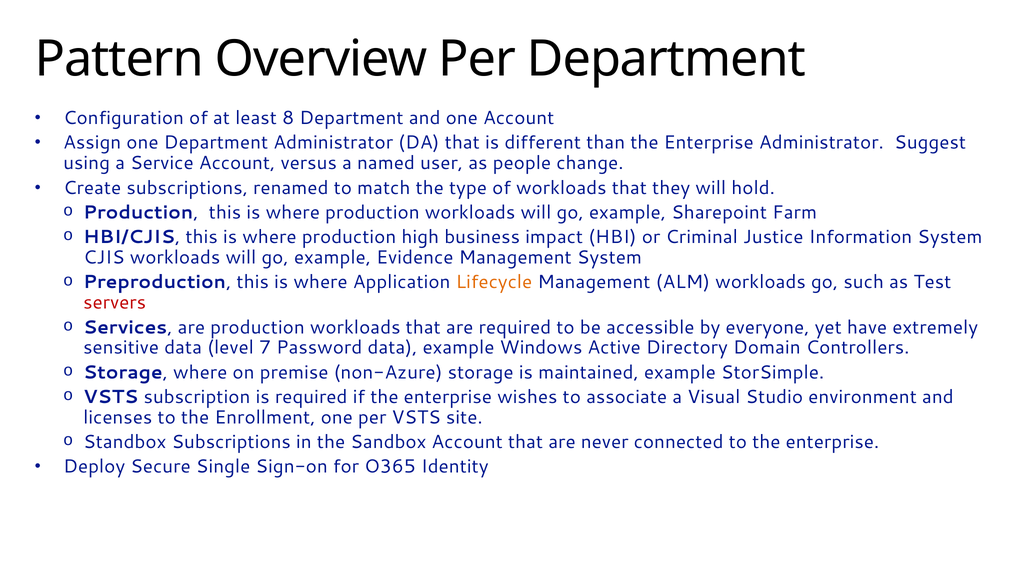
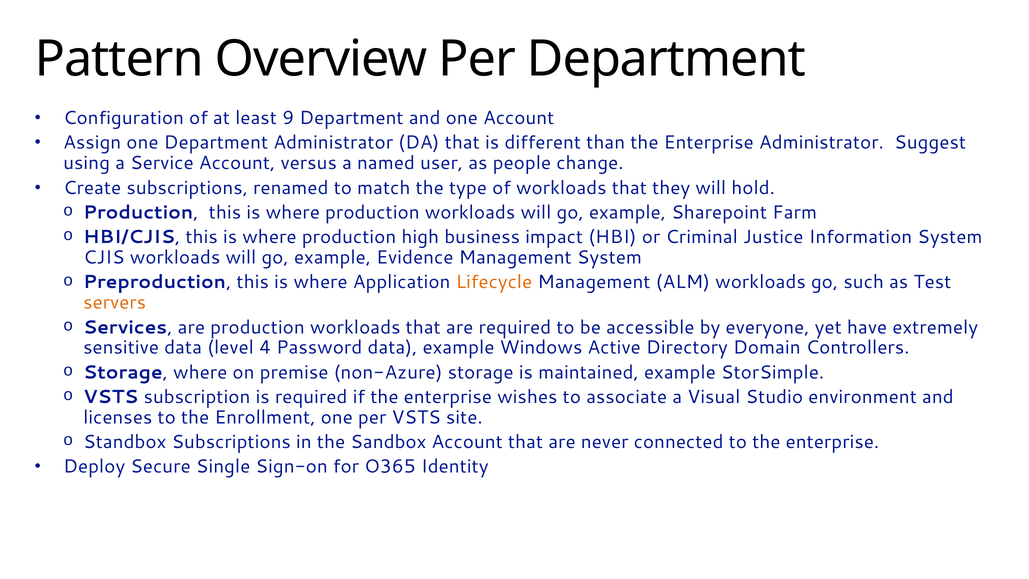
8: 8 -> 9 (288, 118)
servers colour: red -> orange (115, 302)
7: 7 -> 4 (265, 348)
